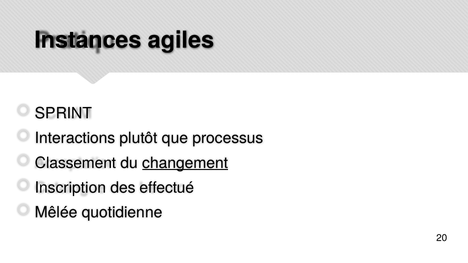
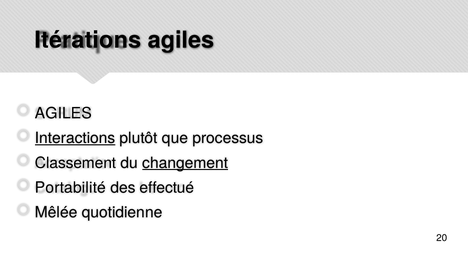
Instances: Instances -> Itérations (88, 40)
SPRINT: SPRINT -> AGILES (63, 113)
Interactions underline: none -> present (75, 138)
Inscription: Inscription -> Portabilité (70, 188)
